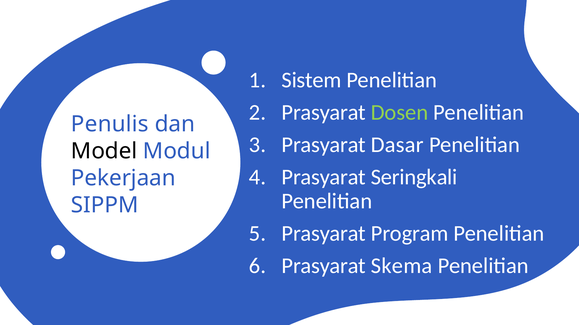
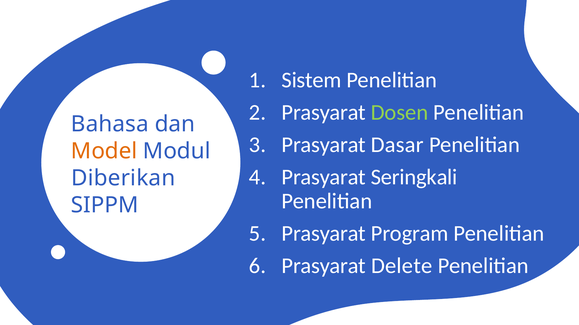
Penulis: Penulis -> Bahasa (110, 124)
Model colour: black -> orange (104, 151)
Pekerjaan: Pekerjaan -> Diberikan (123, 178)
Skema: Skema -> Delete (402, 266)
